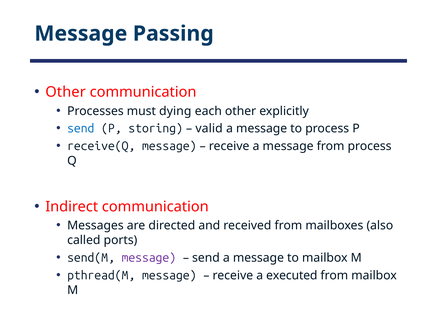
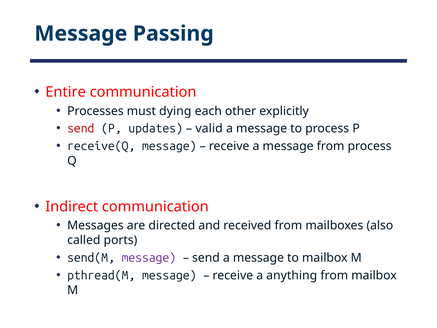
Other: Other -> Entire (66, 92)
send colour: blue -> red (81, 129)
storing: storing -> updates (156, 129)
executed: executed -> anything (292, 275)
